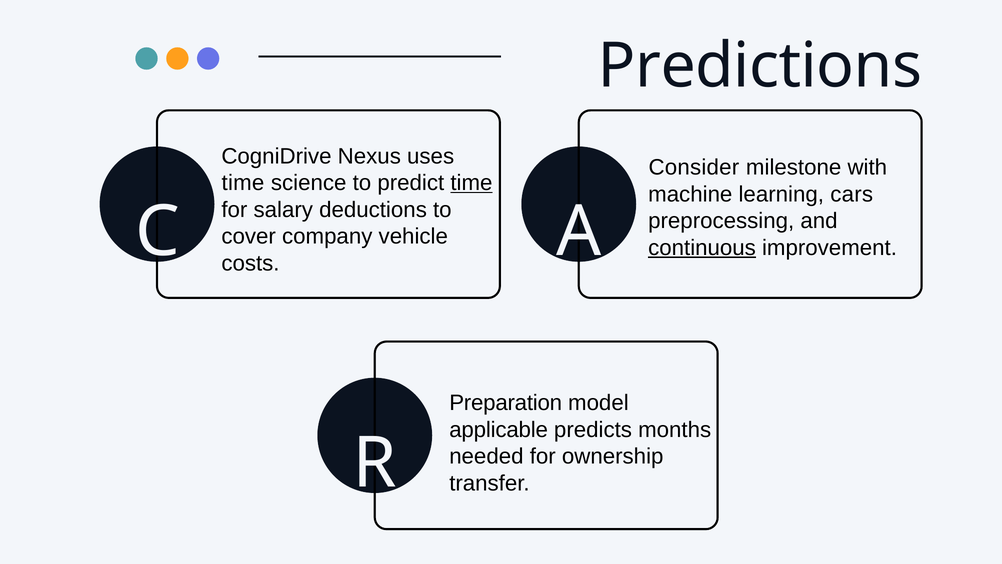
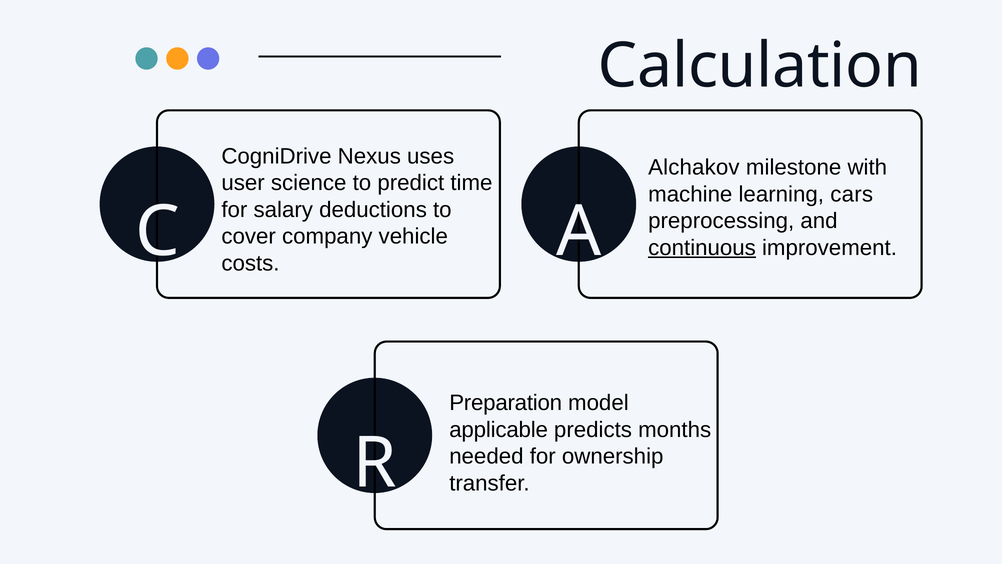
Predictions: Predictions -> Calculation (760, 66)
Consider: Consider -> Alchakov (694, 167)
time: time -> user (243, 183)
time underline: present -> none (471, 183)
